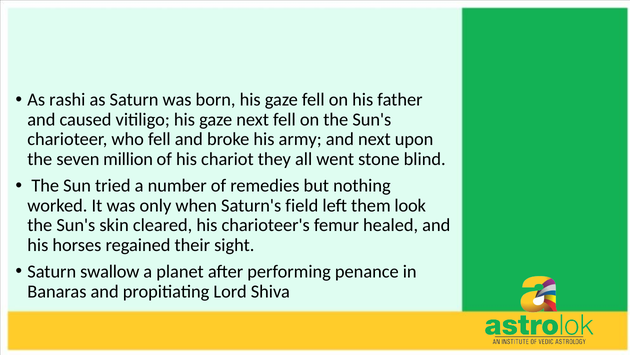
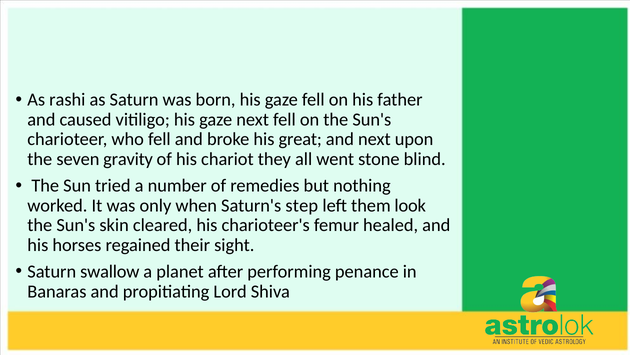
army: army -> great (300, 139)
million: million -> gravity (128, 159)
field: field -> step (302, 205)
